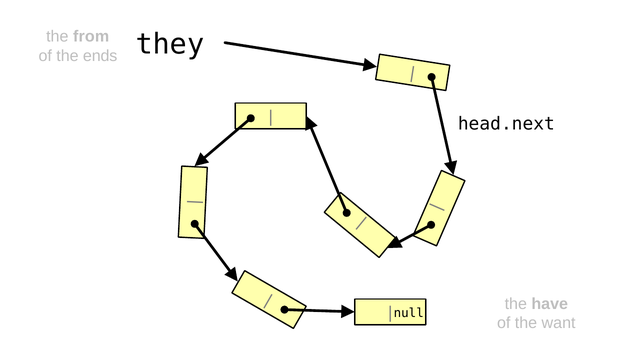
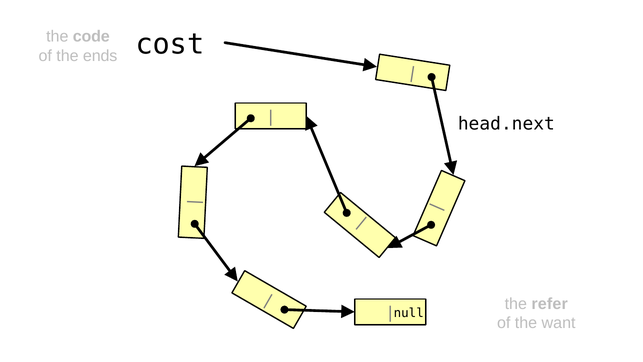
from: from -> code (91, 36)
they: they -> cost (170, 44)
have: have -> refer (550, 304)
